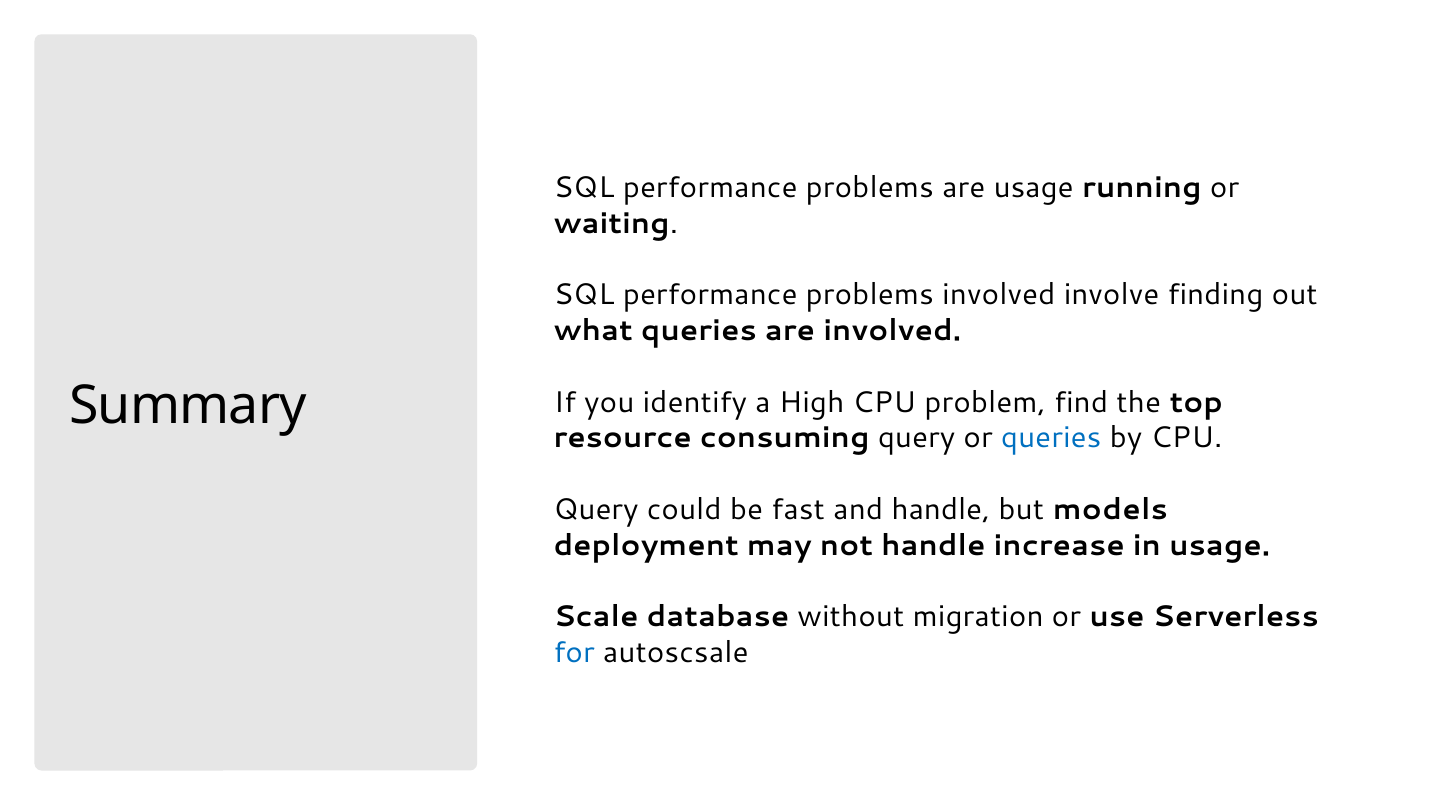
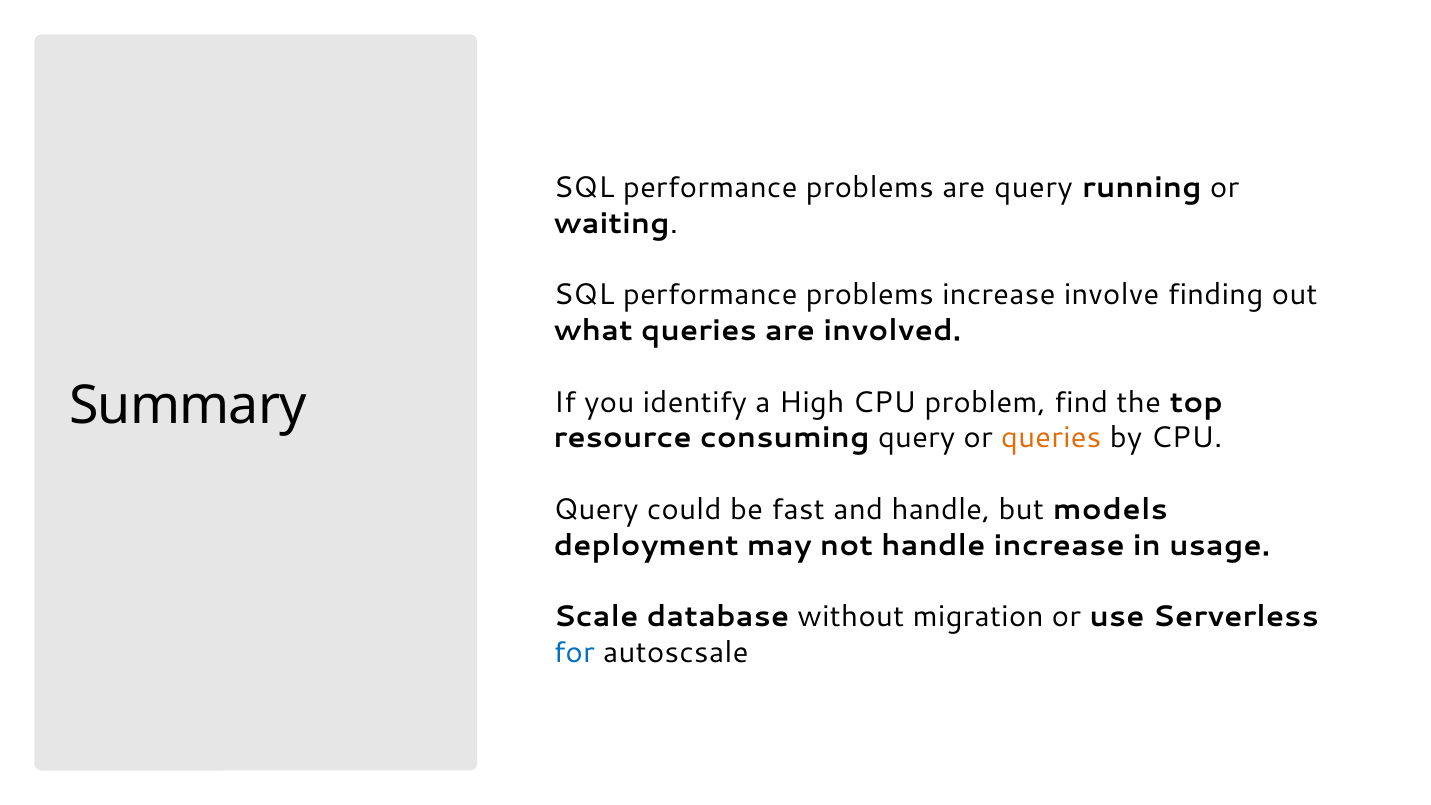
are usage: usage -> query (1033, 188)
problems involved: involved -> increase (999, 295)
queries colour: blue -> orange (1051, 438)
